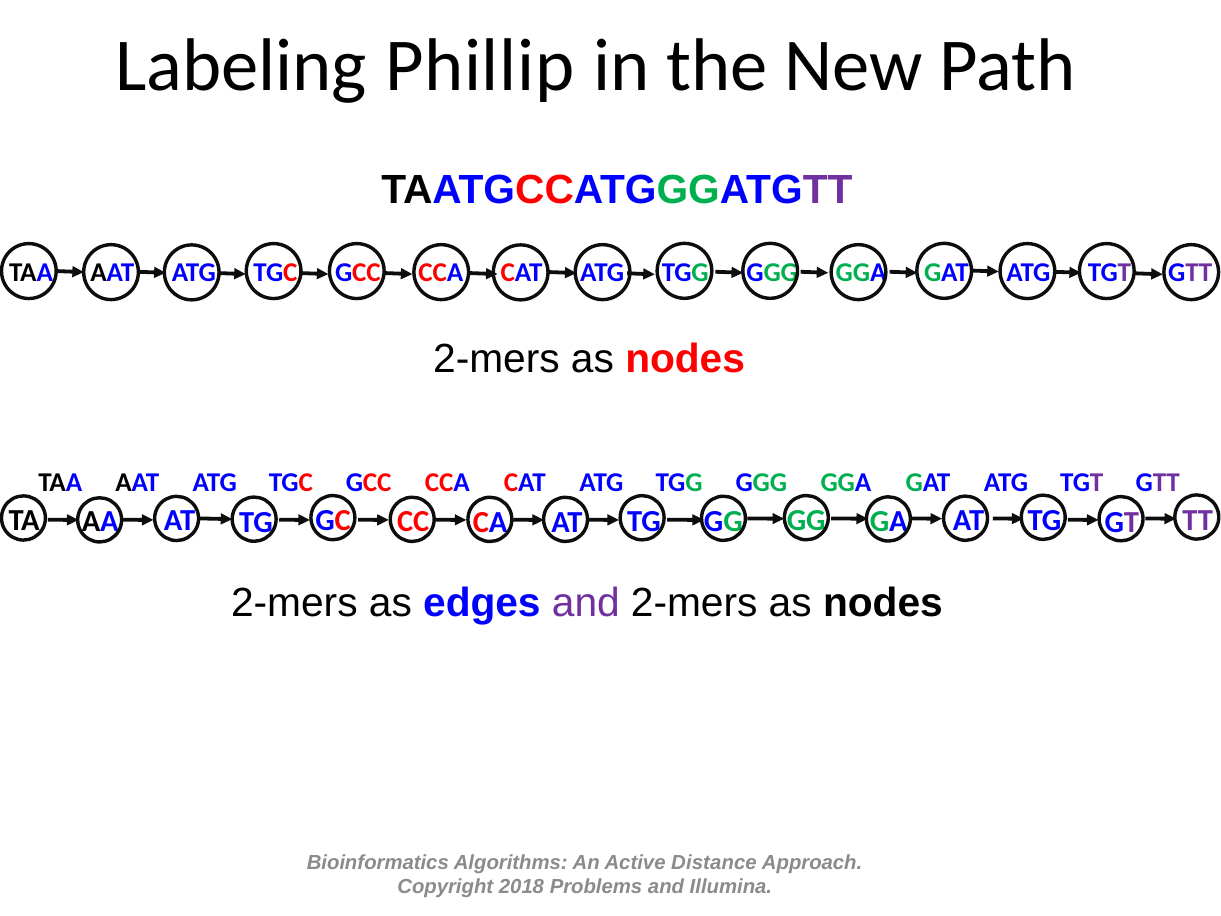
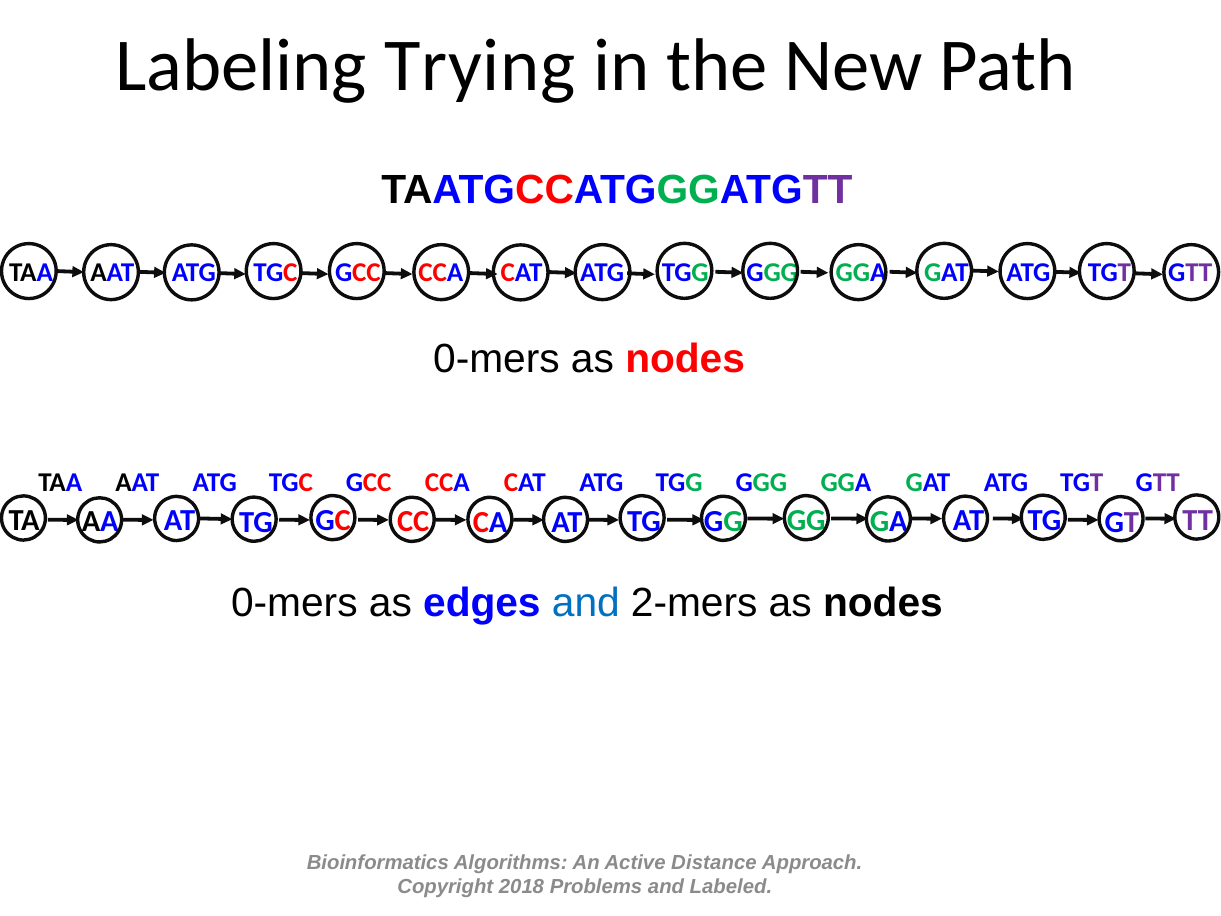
Phillip: Phillip -> Trying (480, 66)
2-mers: 2-mers -> 0-mers (496, 359)
2-mers: 2-mers -> 0-mers (294, 603)
and colour: purple -> blue (586, 603)
Illumina: Illumina -> Labeled (731, 887)
